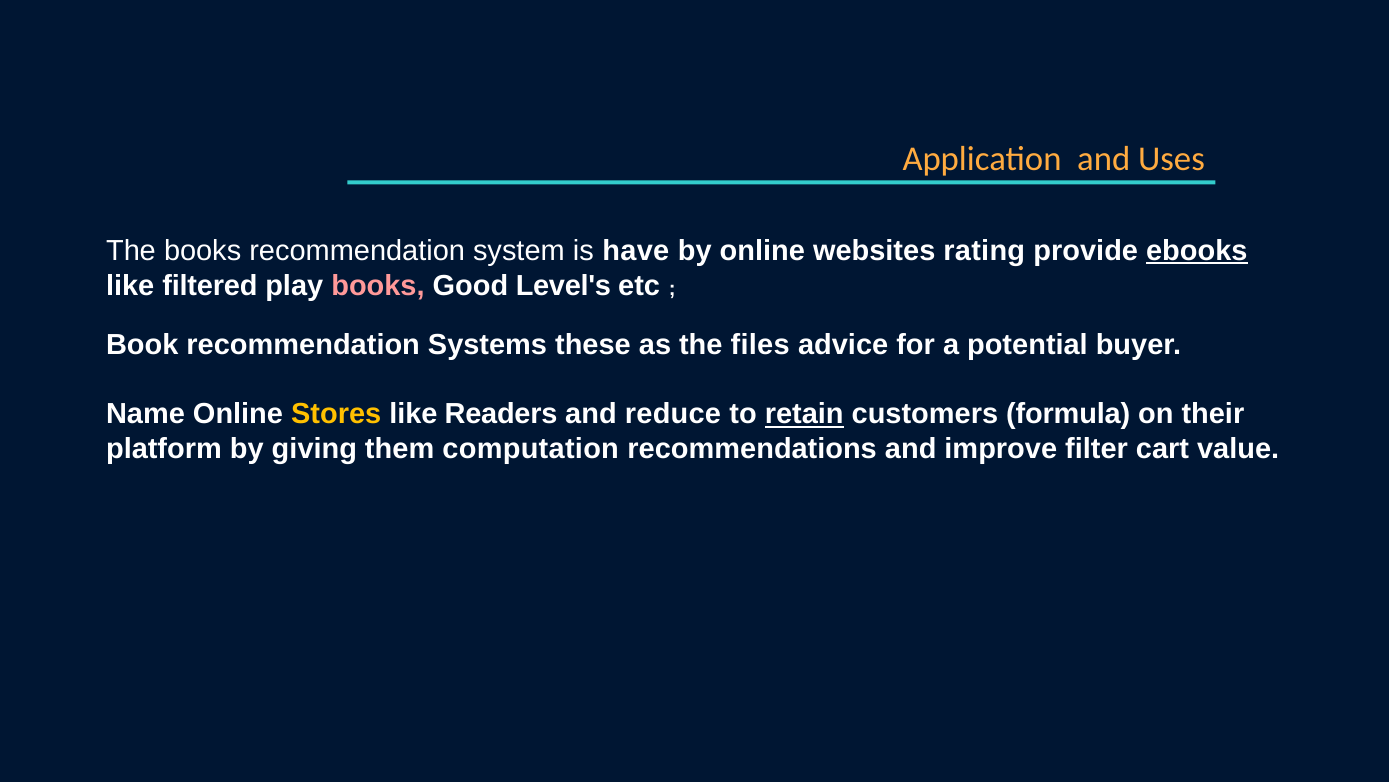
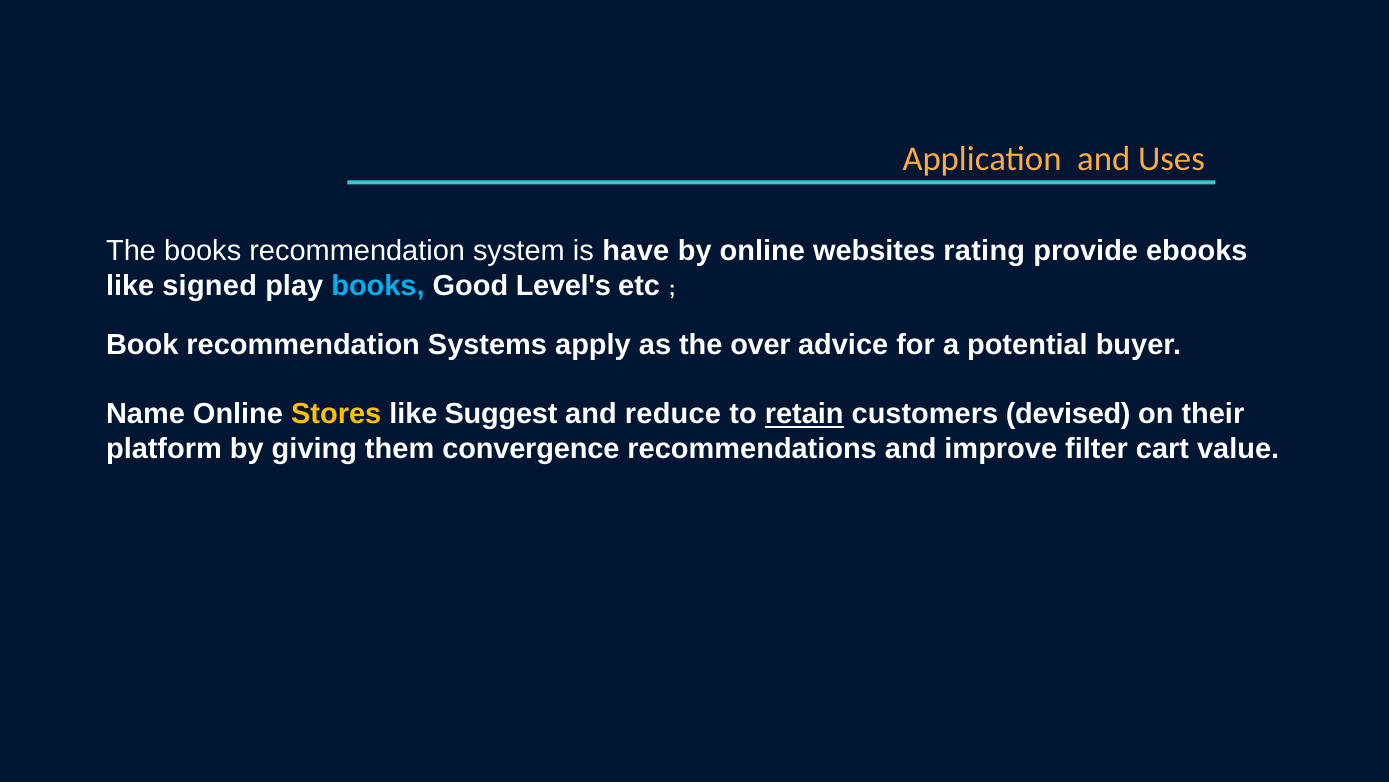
ebooks underline: present -> none (1197, 251)
filtered: filtered -> signed (210, 285)
books colour: pink -> light blue (378, 285)
these: these -> apply (593, 344)
files: files -> over (760, 344)
Readers: Readers -> Suggest (501, 414)
formula: formula -> devised (1068, 414)
computation: computation -> convergence (531, 449)
